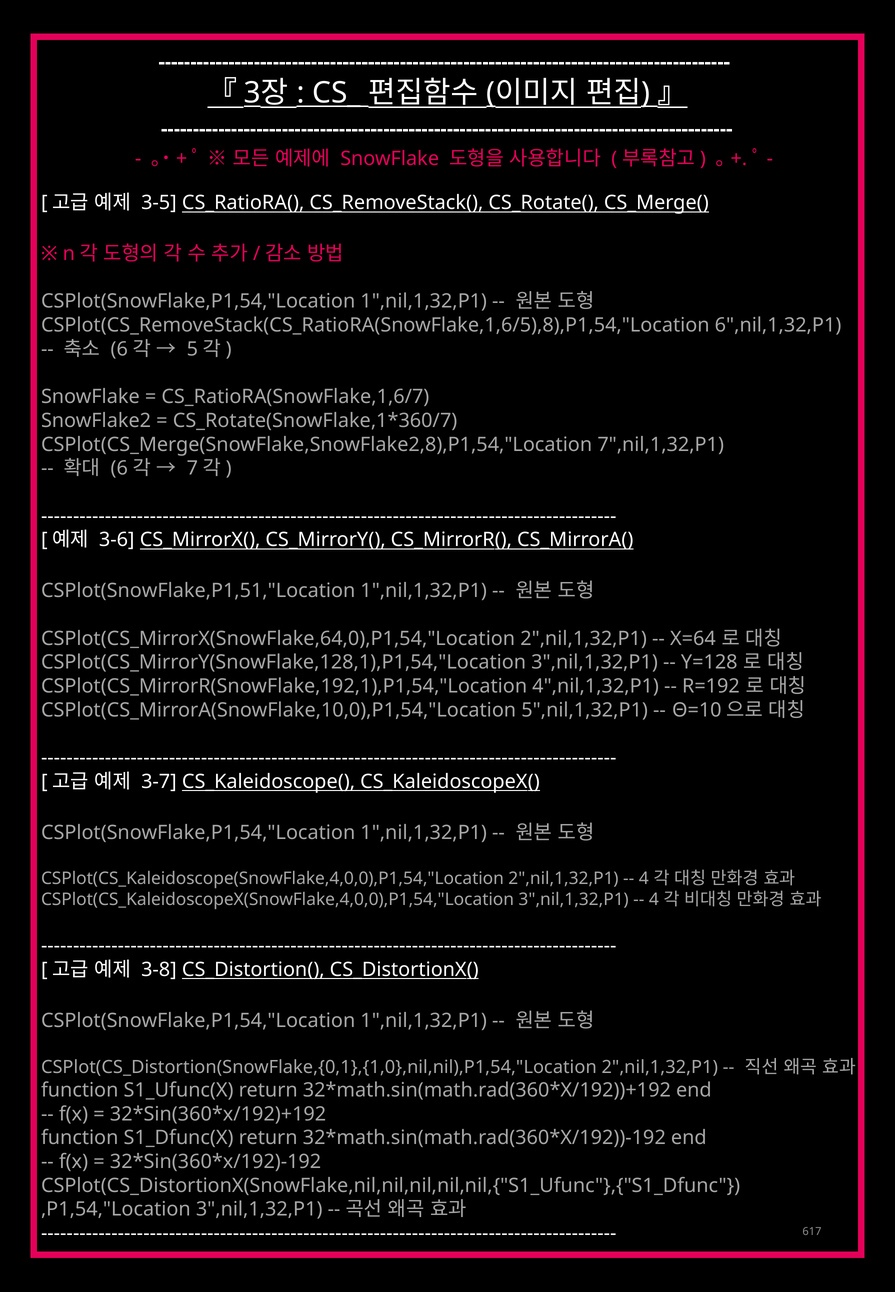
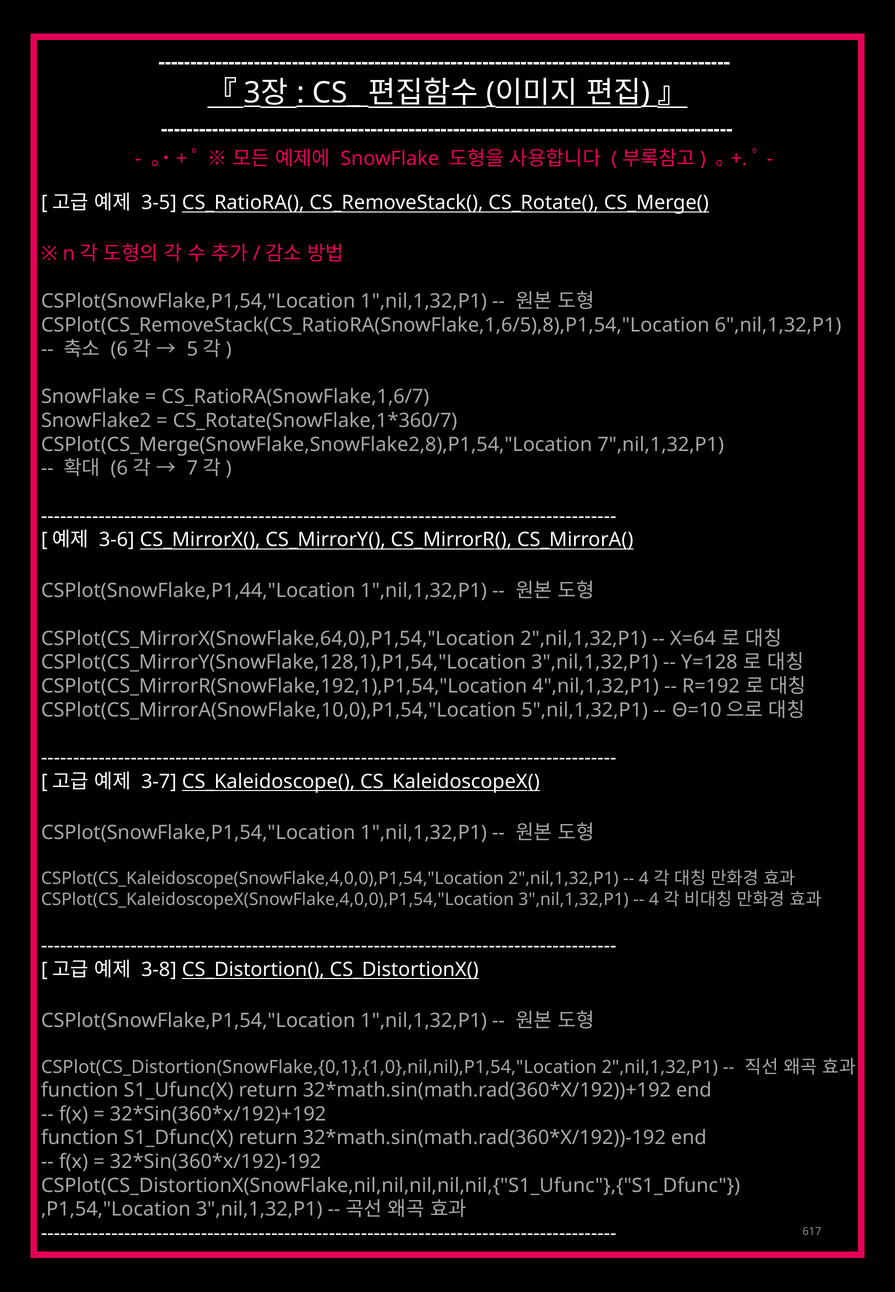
CSPlot(SnowFlake,P1,51,"Location: CSPlot(SnowFlake,P1,51,"Location -> CSPlot(SnowFlake,P1,44,"Location (198, 591)
